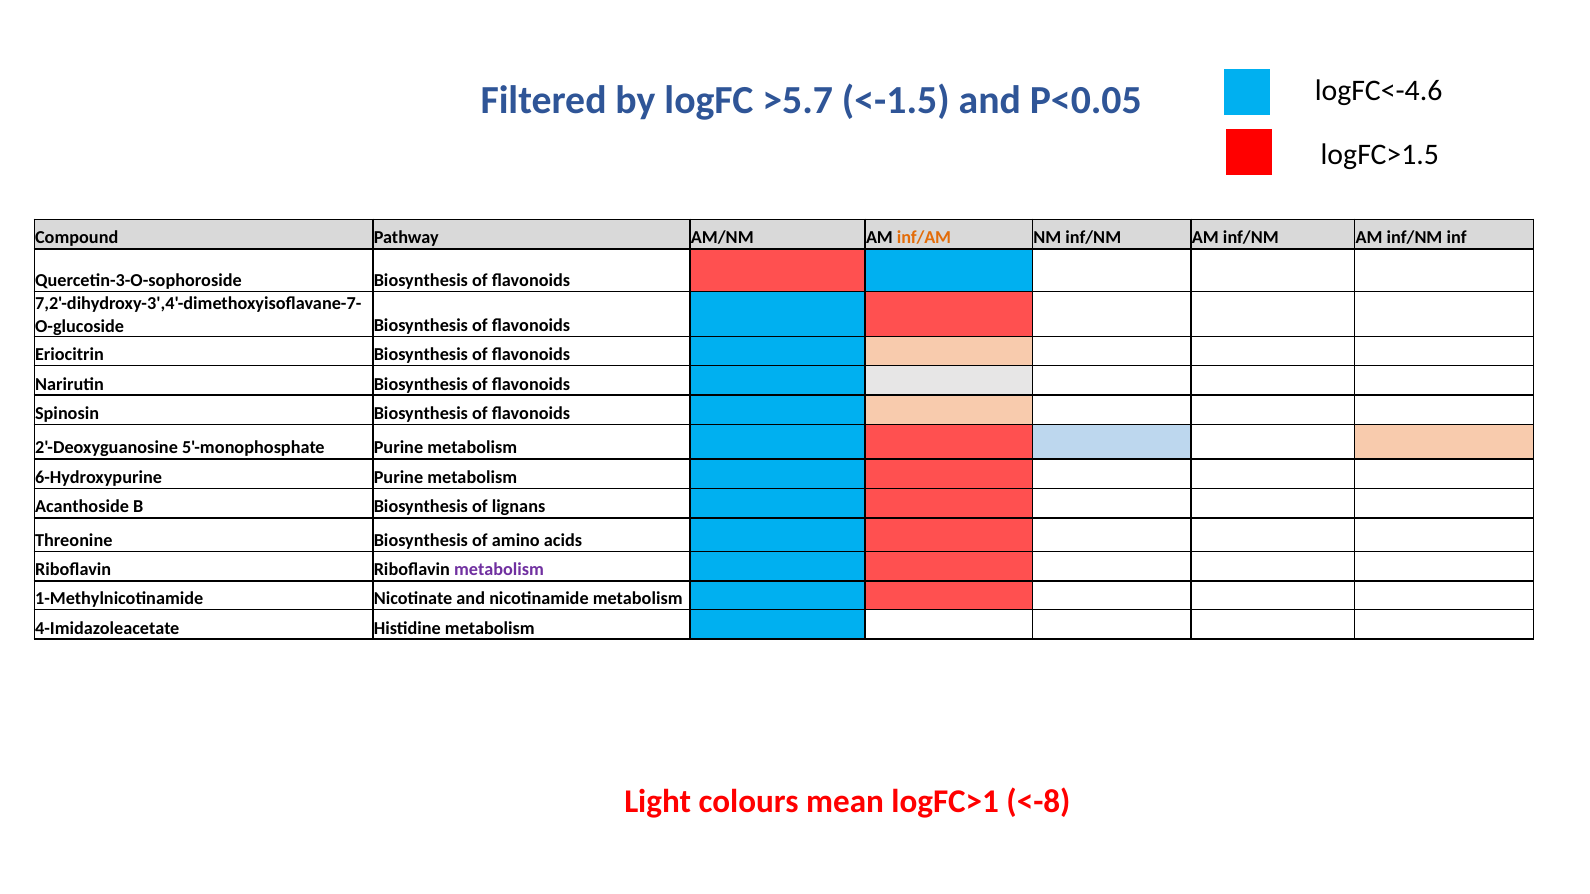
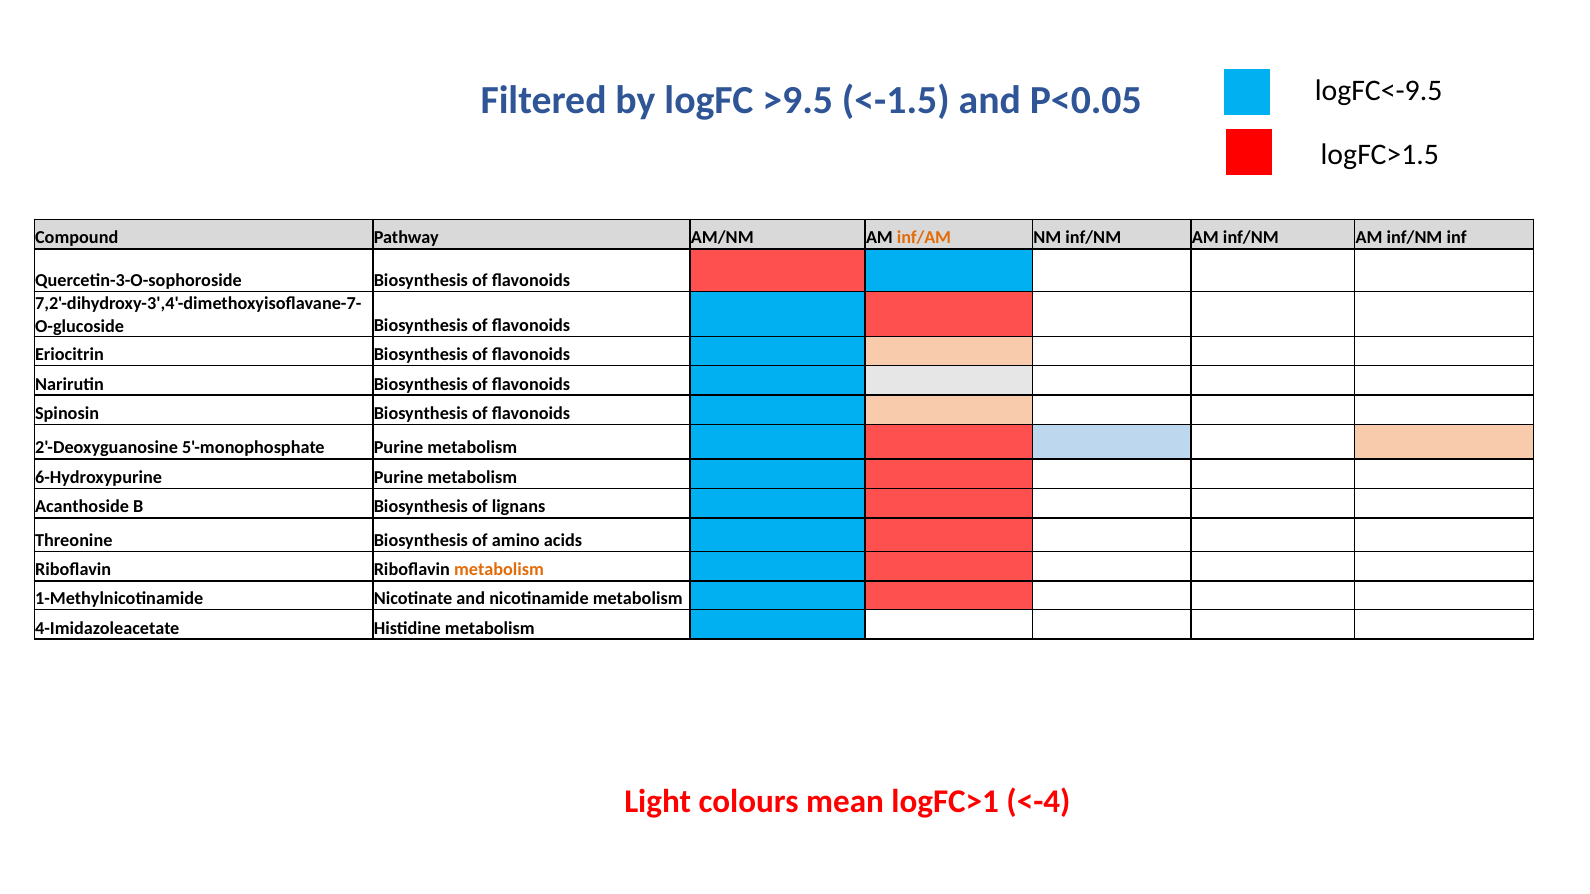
>5.7: >5.7 -> >9.5 (798, 101)
logFC<-4.6: logFC<-4.6 -> logFC<-9.5 (1379, 90)
metabolism colour: purple -> orange (499, 570)
<-8: <-8 -> <-4 (1039, 802)
